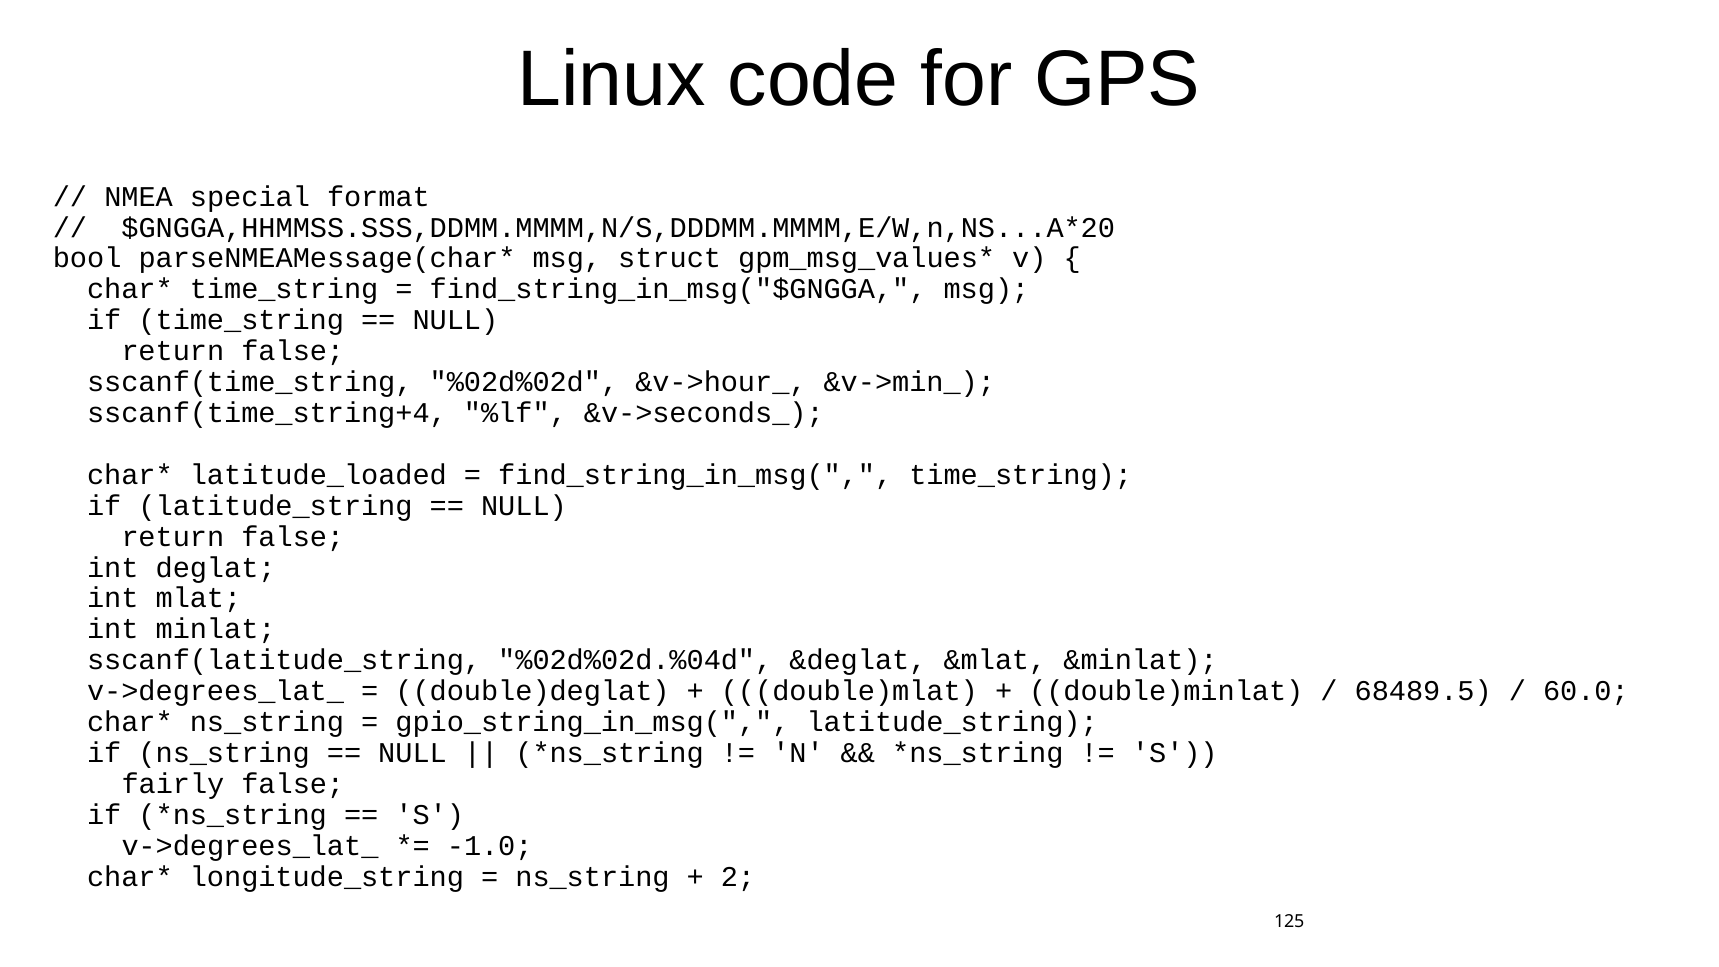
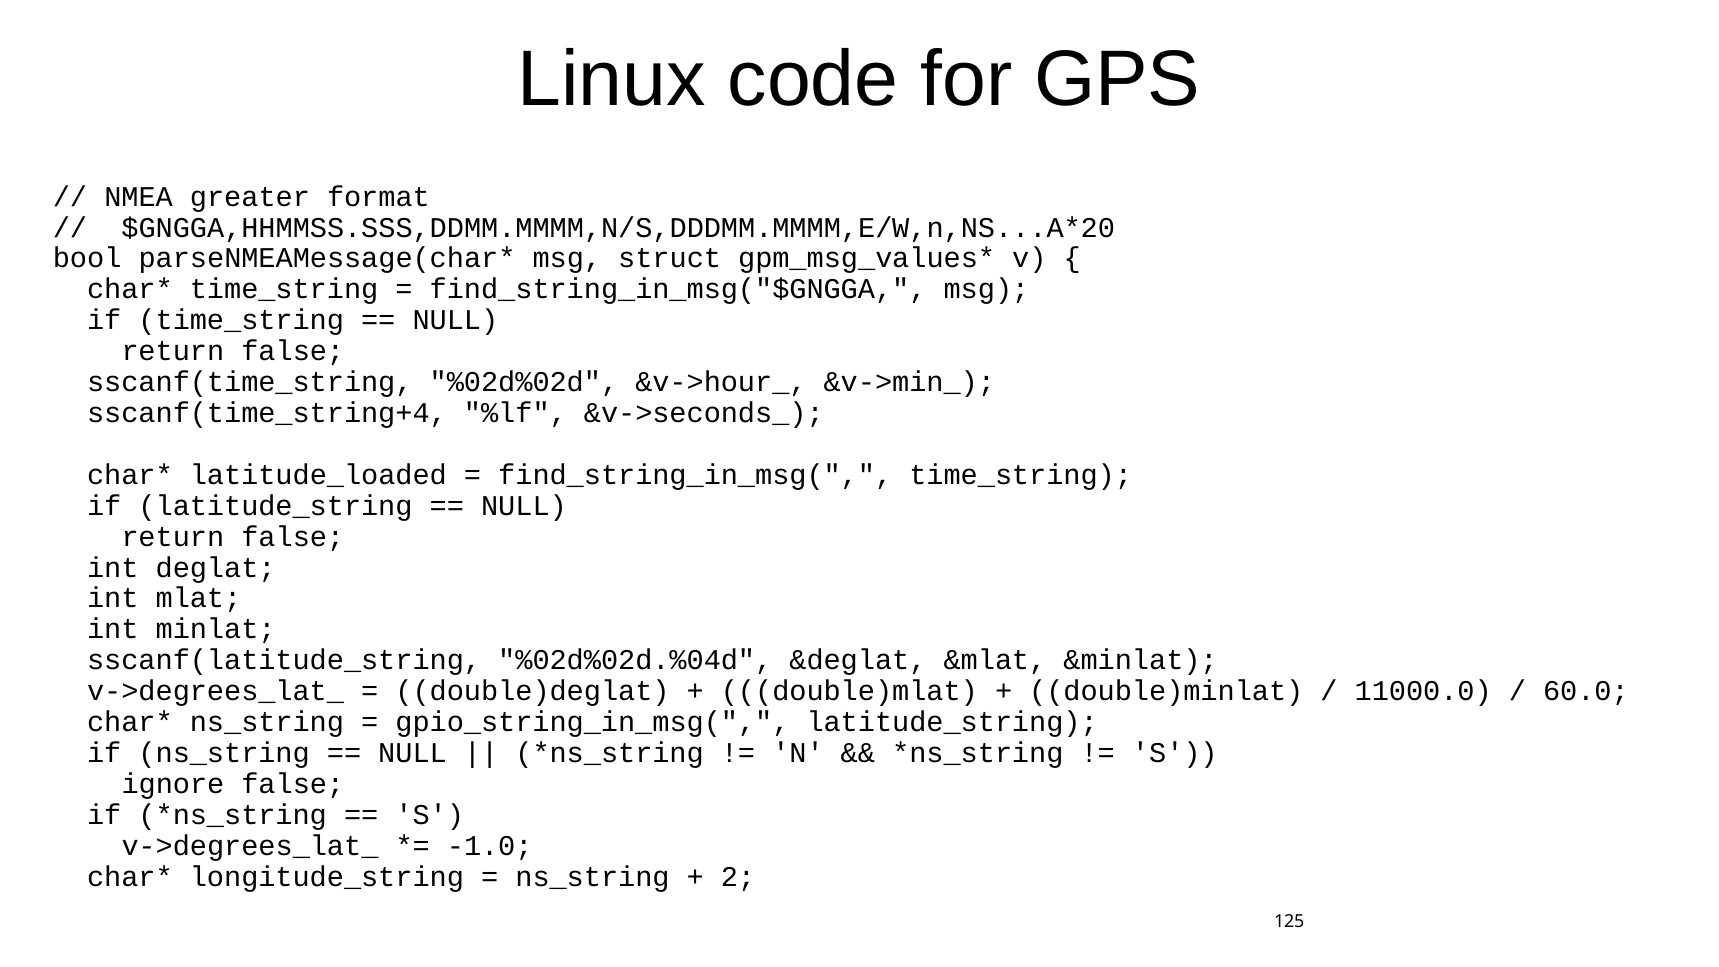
special: special -> greater (250, 197)
68489.5: 68489.5 -> 11000.0 (1423, 691)
fairly: fairly -> ignore (173, 784)
